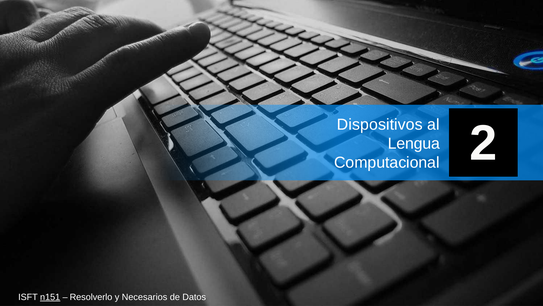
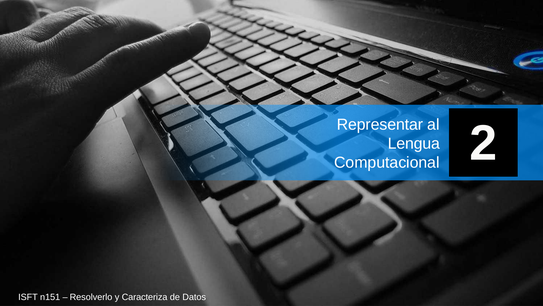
Dispositivos: Dispositivos -> Representar (380, 124)
n151 underline: present -> none (50, 297)
Necesarios: Necesarios -> Caracteriza (145, 297)
